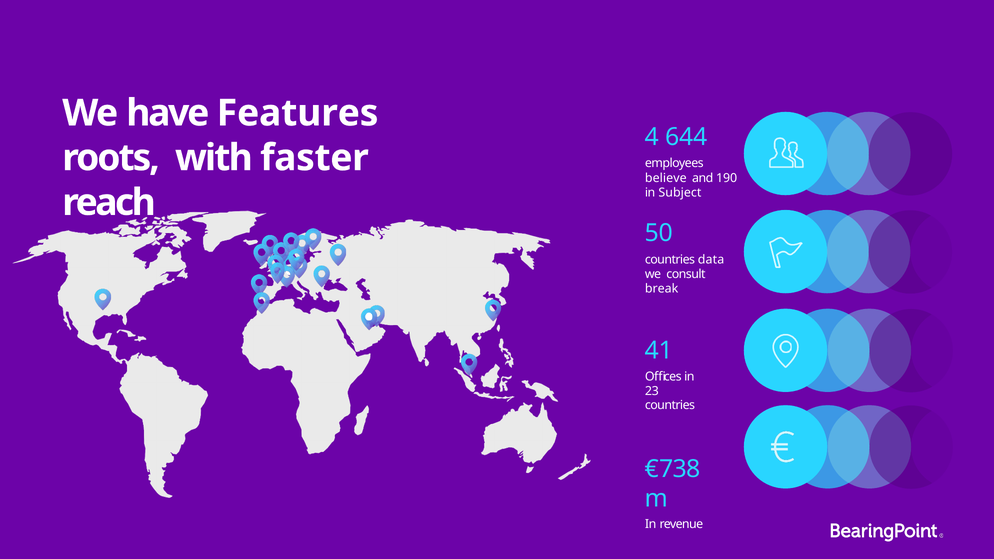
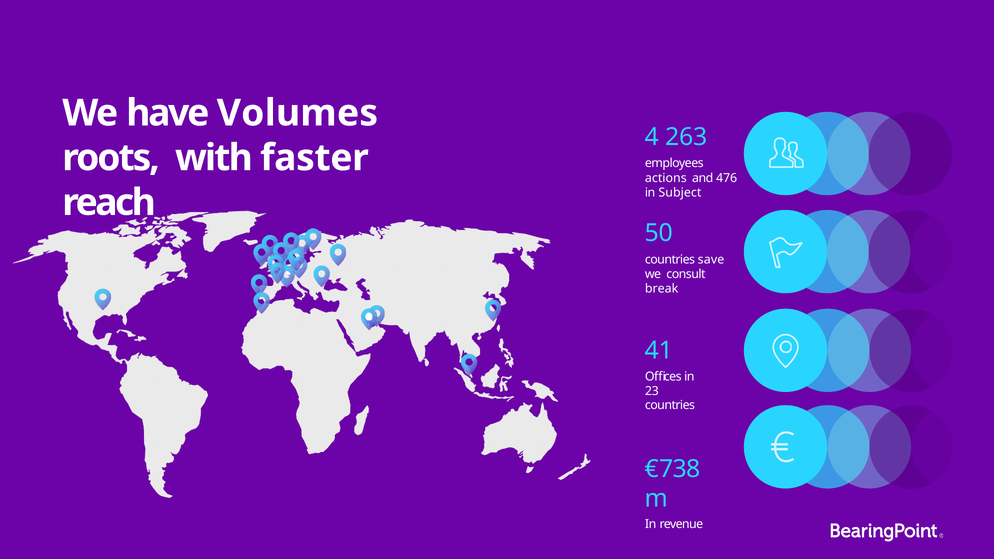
Features: Features -> Volumes (297, 113)
644: 644 -> 263 (686, 137)
believe: believe -> actions (666, 178)
190: 190 -> 476 (727, 178)
data: data -> save (711, 259)
